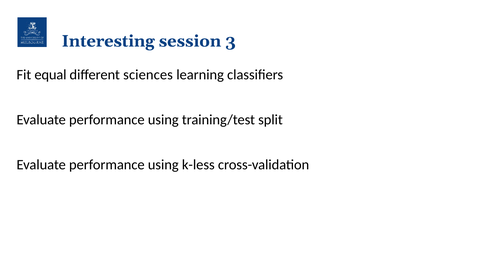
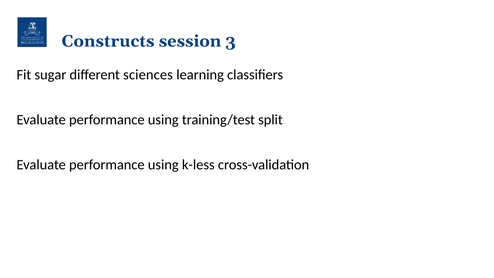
Interesting: Interesting -> Constructs (108, 41)
equal: equal -> sugar (50, 75)
